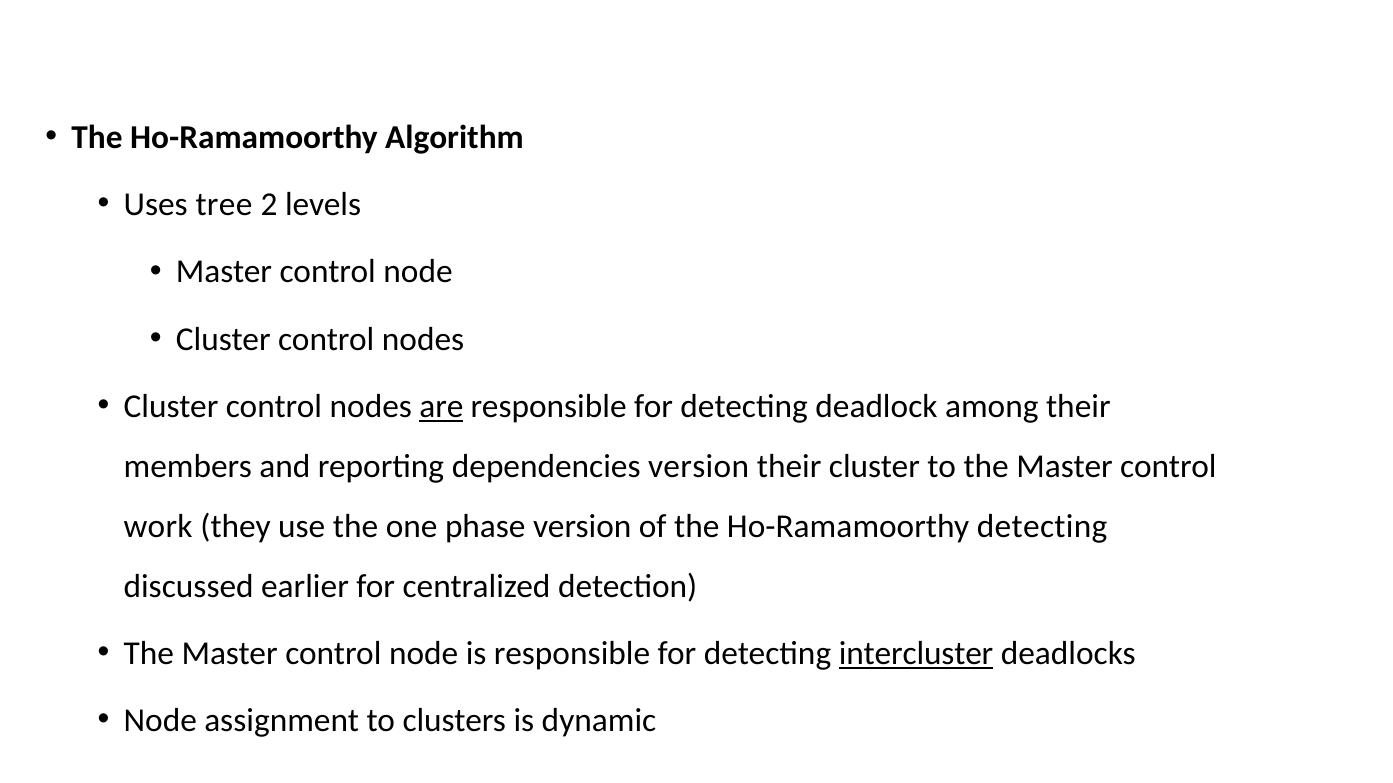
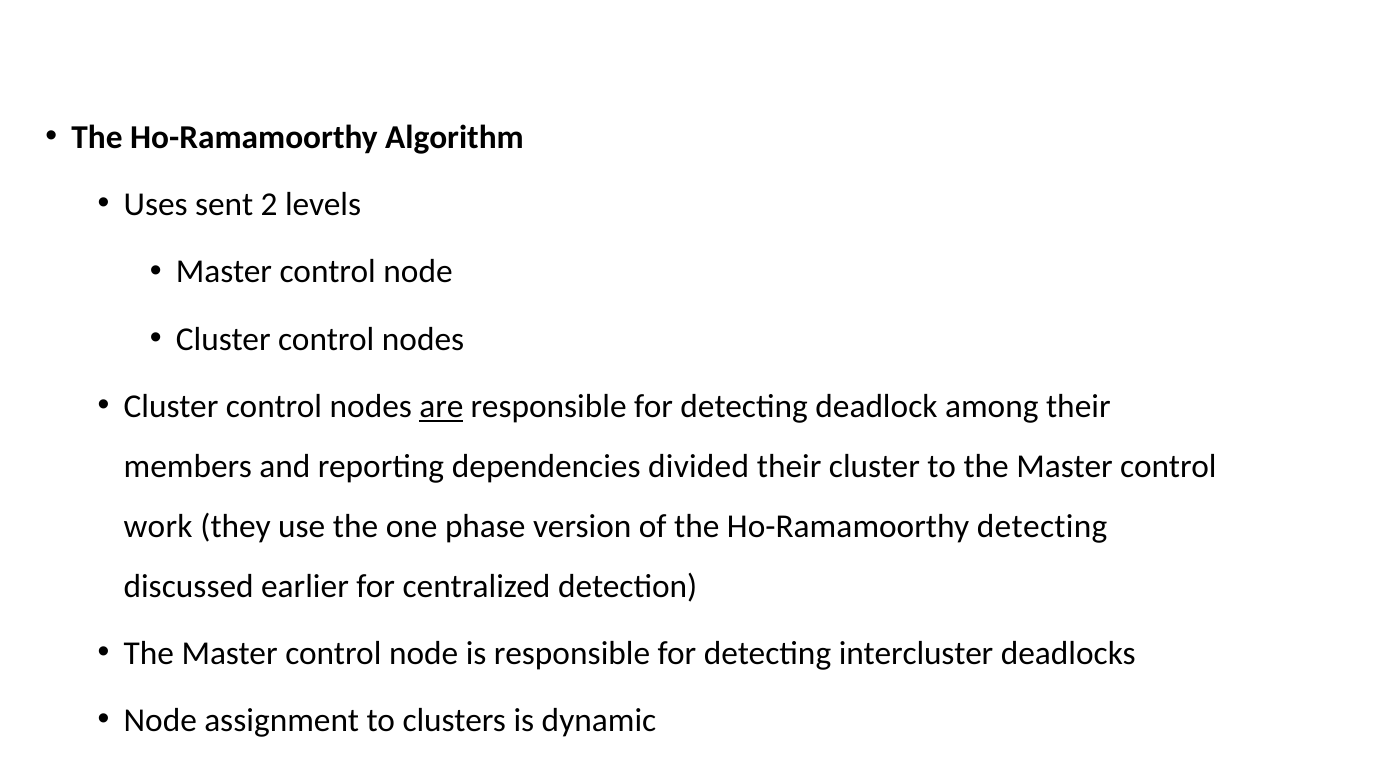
tree: tree -> sent (224, 205)
dependencies version: version -> divided (699, 467)
intercluster underline: present -> none (916, 654)
